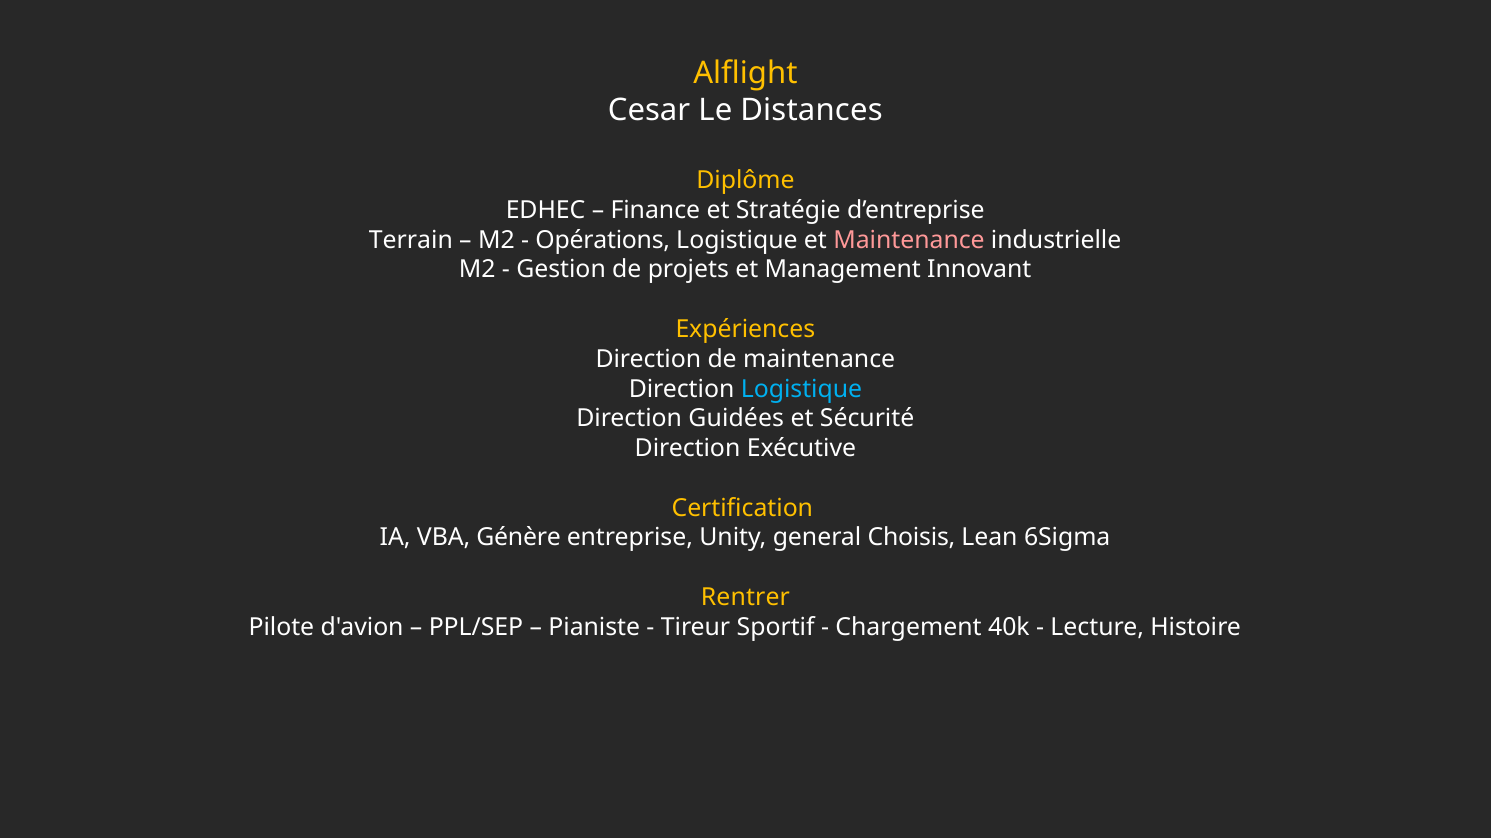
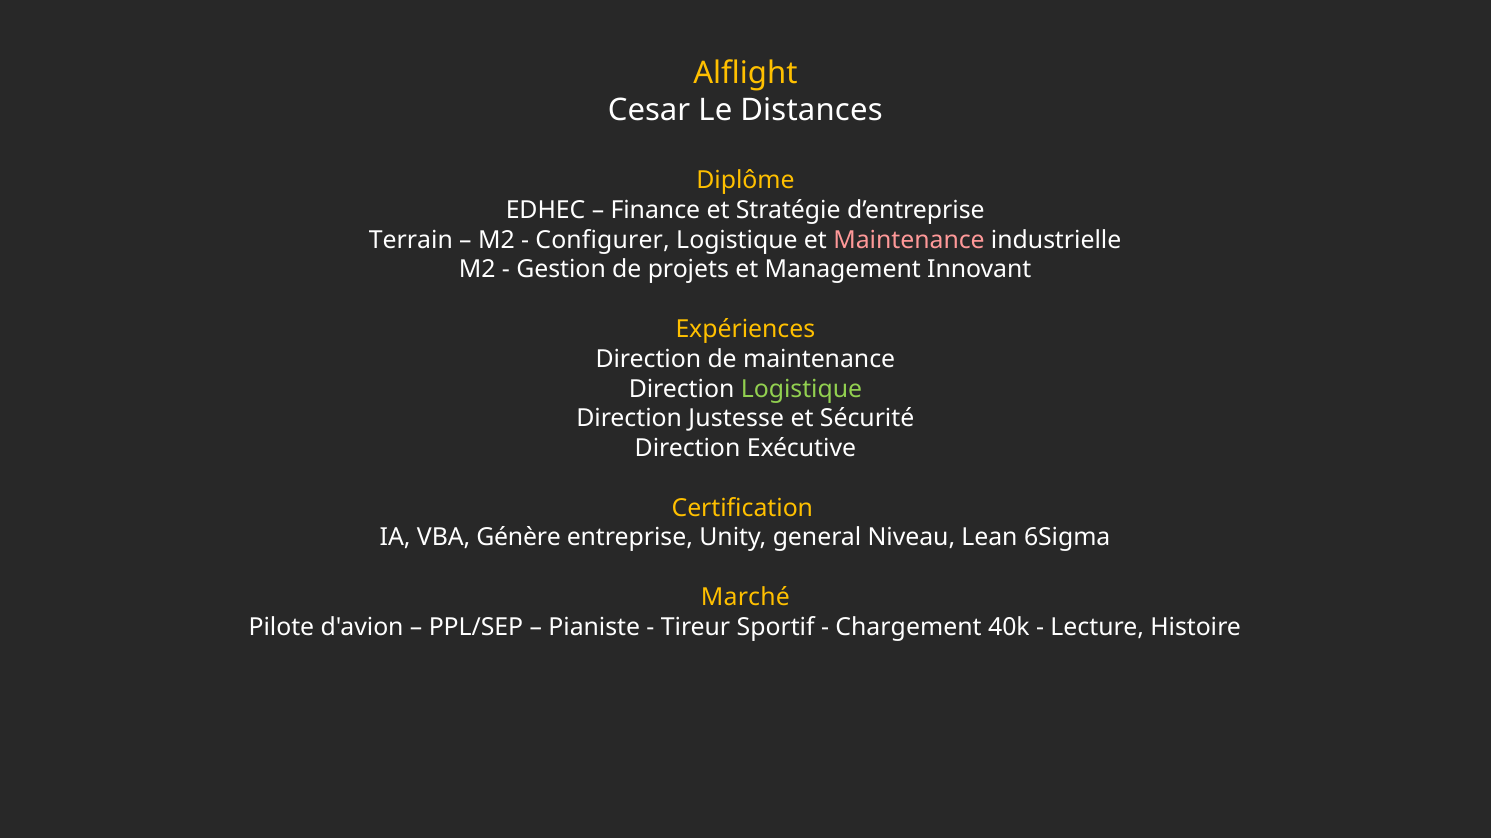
Opérations: Opérations -> Configurer (603, 240)
Logistique colour: light blue -> light green (801, 389)
Guidées: Guidées -> Justesse (736, 419)
Choisis: Choisis -> Niveau (911, 538)
Rentrer: Rentrer -> Marché (745, 598)
